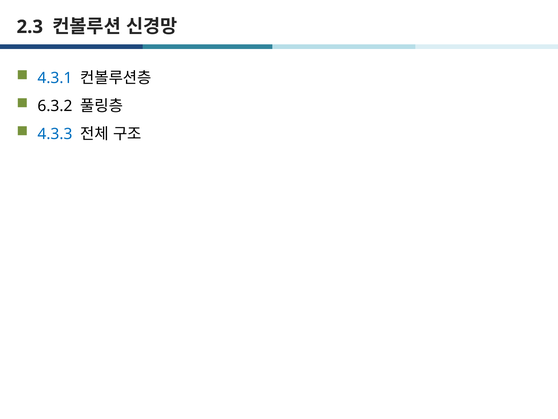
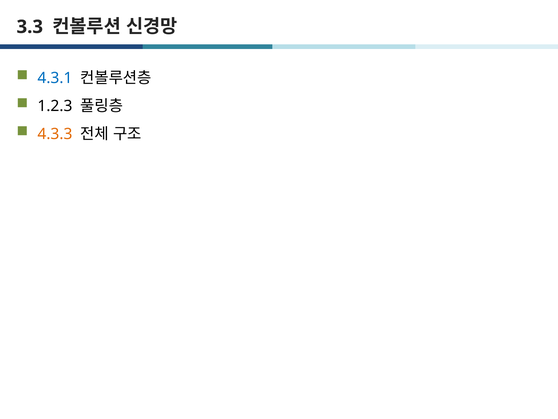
2.3: 2.3 -> 3.3 (30, 27)
6.3.2: 6.3.2 -> 1.2.3 (55, 106)
4.3.3 colour: blue -> orange (55, 134)
